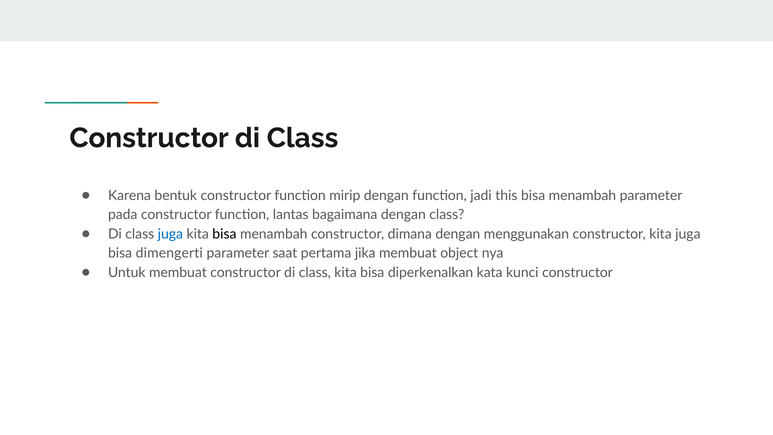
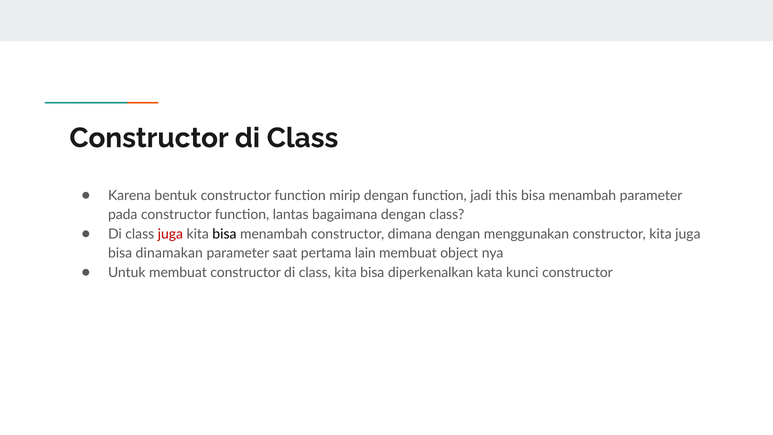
juga colour: blue -> red (170, 234)
dimengerti: dimengerti -> dinamakan (169, 253)
jika: jika -> lain (365, 253)
